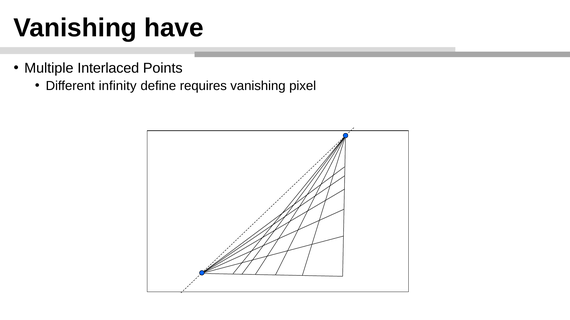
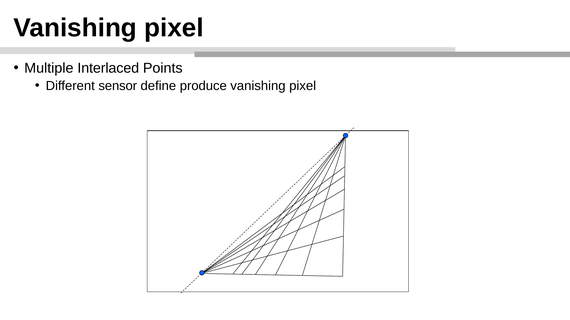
have: have -> pixel (174, 28)
infinity: infinity -> sensor (118, 86)
requires: requires -> produce (203, 86)
